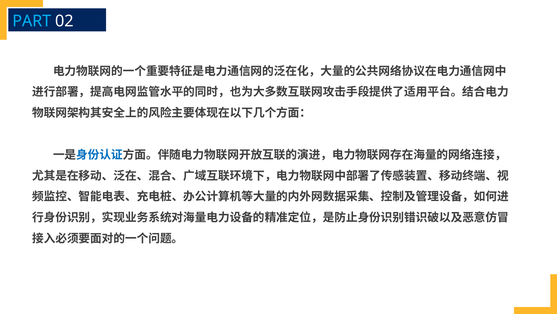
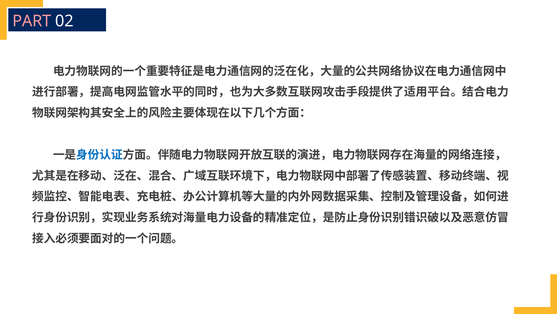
PART colour: light blue -> pink (32, 21)
